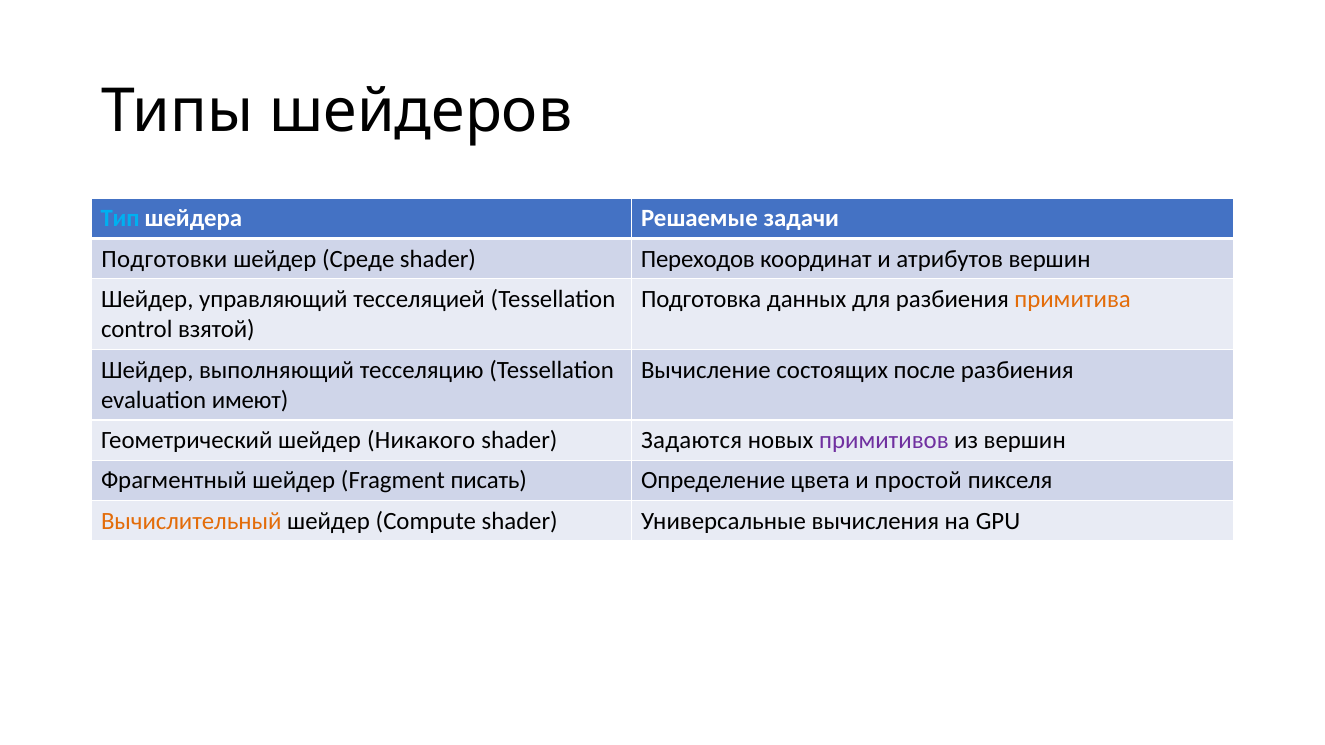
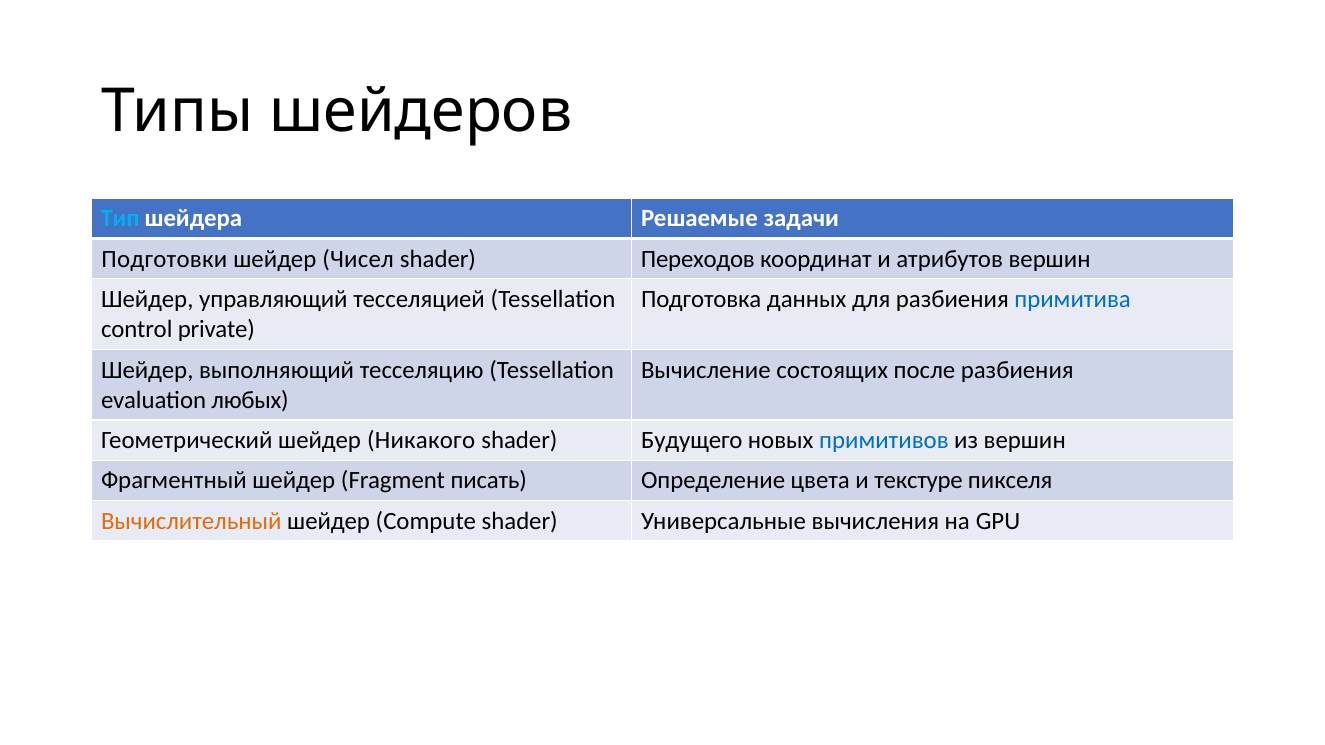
Среде: Среде -> Чисел (358, 259)
примитива colour: orange -> blue (1073, 299)
взятой: взятой -> private (216, 330)
имеют: имеют -> любых (250, 400)
Задаются: Задаются -> Будущего (692, 441)
примитивов colour: purple -> blue (884, 441)
простой: простой -> текстуре (919, 481)
